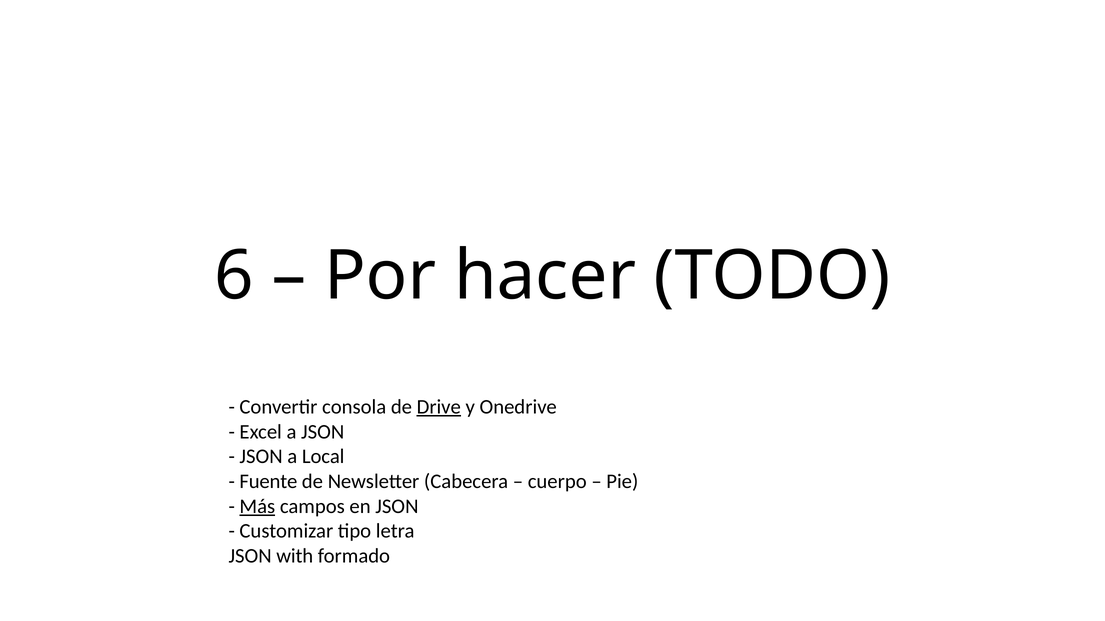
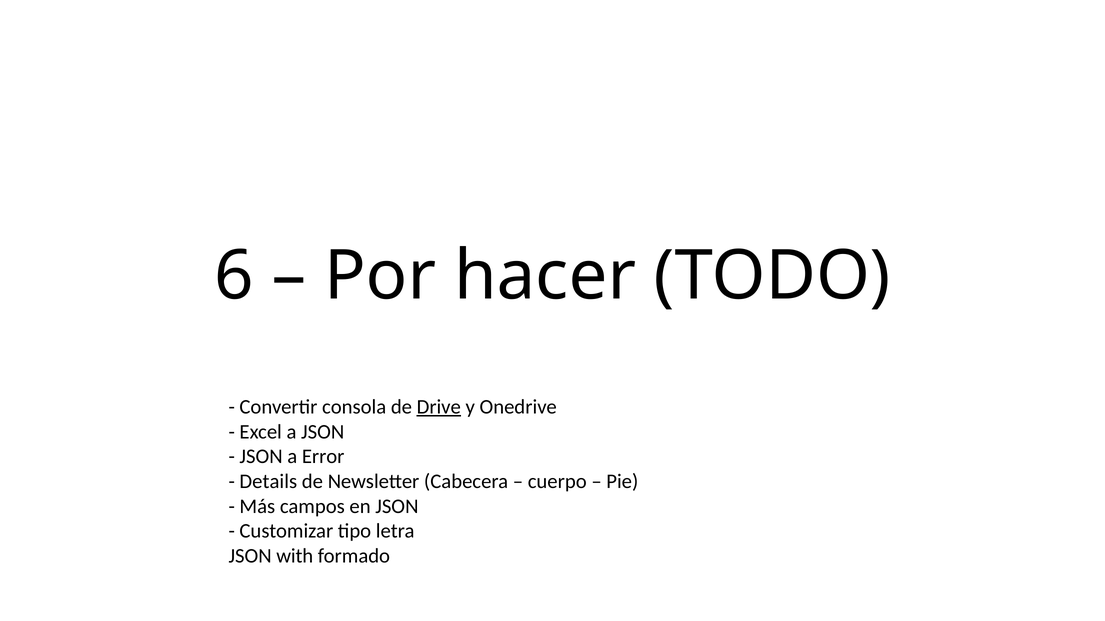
Local: Local -> Error (323, 457)
Fuente: Fuente -> Details (268, 482)
Más underline: present -> none (257, 507)
